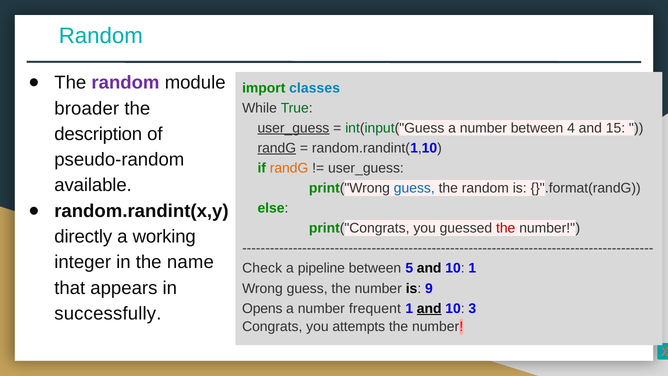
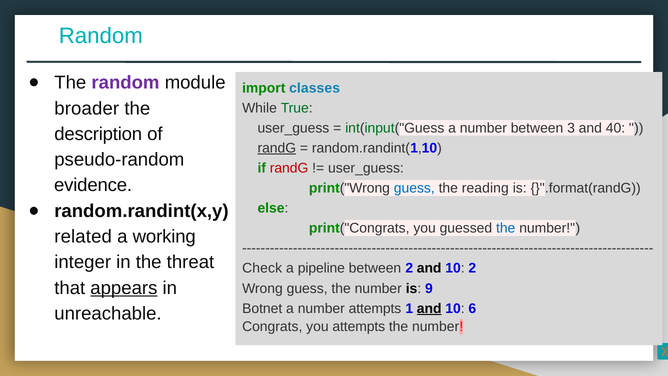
user_guess underline: present -> none (293, 128)
4: 4 -> 3 (571, 128)
15: 15 -> 40 (615, 128)
randG colour: orange -> red (289, 168)
available: available -> evidence (93, 185)
random: random -> reading (485, 188)
the colour: red -> blue (506, 228)
directly: directly -> related (83, 236)
name: name -> threat (190, 262)
between 5: 5 -> 2 (409, 268)
10 1: 1 -> 2 (472, 268)
appears underline: none -> present (124, 288)
Opens: Opens -> Botnet (262, 308)
number frequent: frequent -> attempts (375, 308)
3: 3 -> 6 (472, 308)
successfully: successfully -> unreachable (108, 313)
